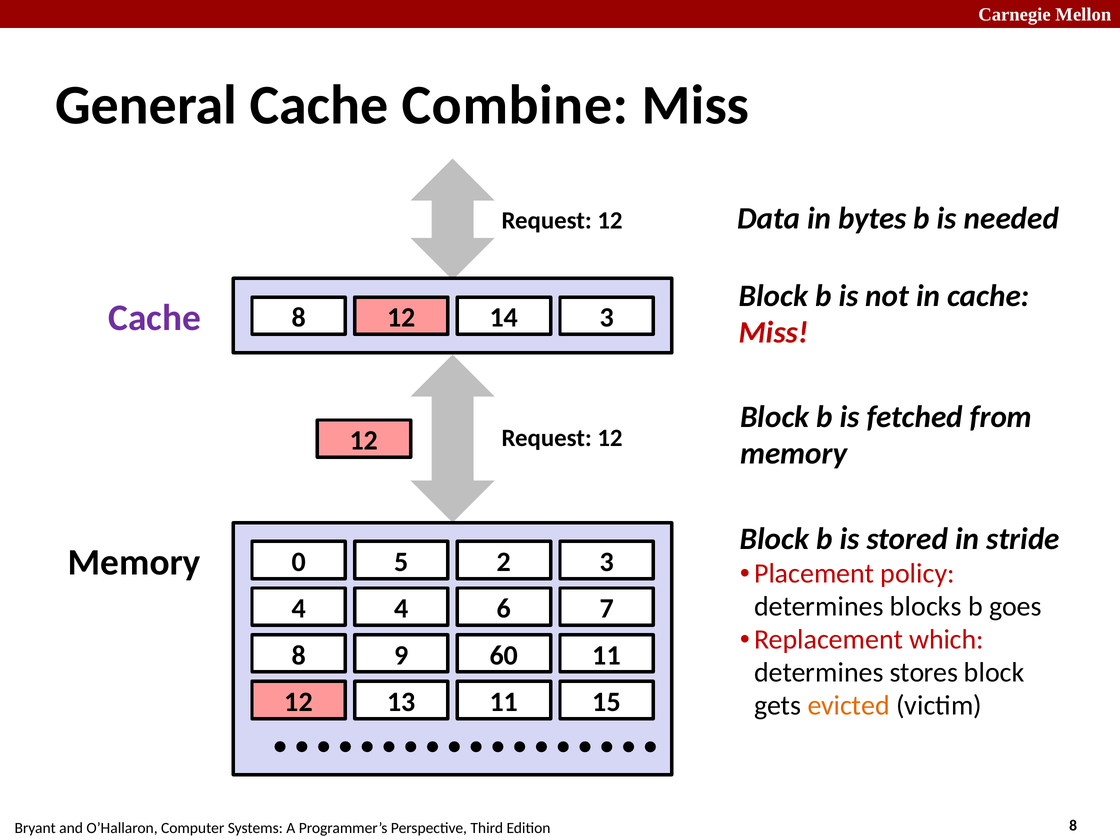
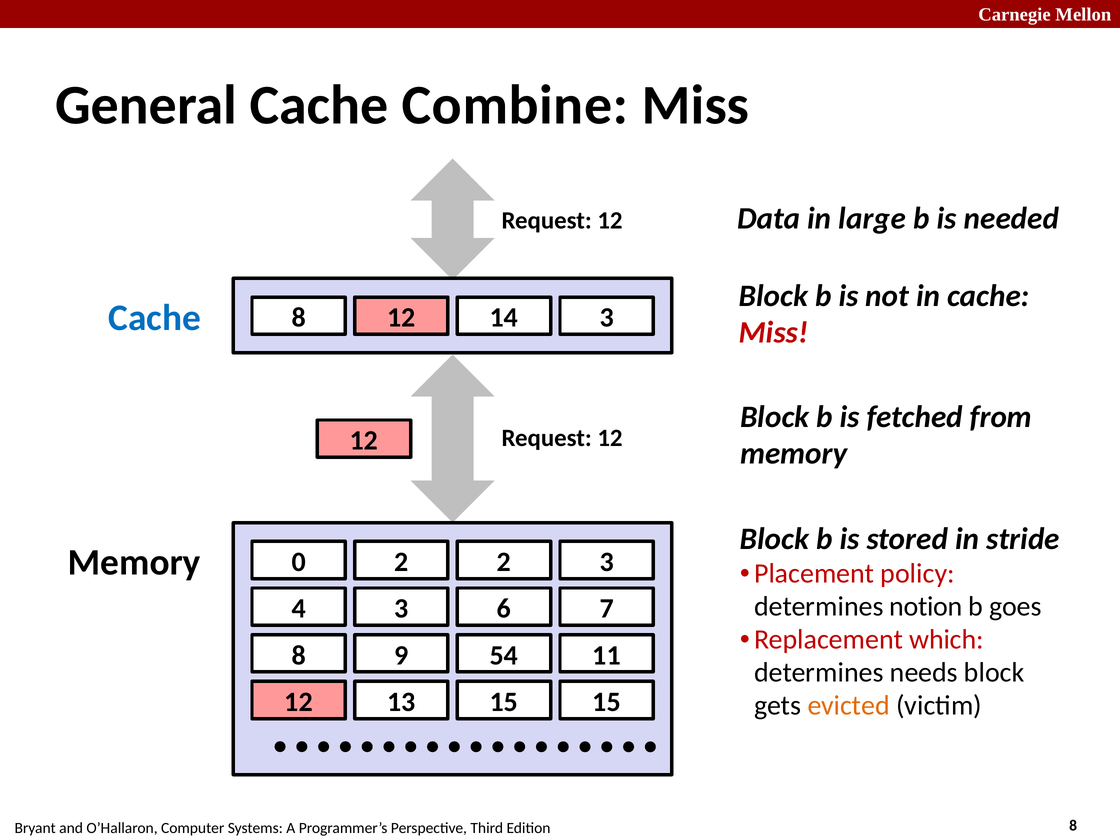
bytes: bytes -> large (872, 219)
Cache colour: purple -> blue (155, 318)
0 5: 5 -> 2 (401, 562)
blocks: blocks -> notion (926, 607)
4 4: 4 -> 3 (401, 609)
60: 60 -> 54 (504, 655)
stores: stores -> needs (924, 673)
13 11: 11 -> 15 (504, 702)
